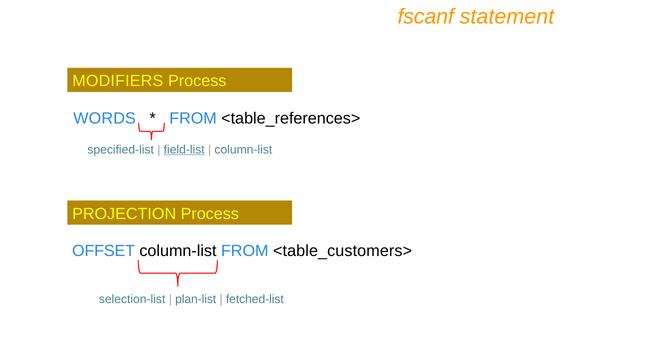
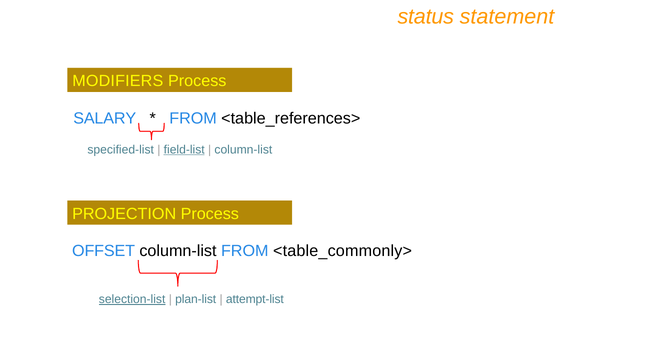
fscanf: fscanf -> status (426, 17)
WORDS: WORDS -> SALARY (105, 118)
<table_customers>: <table_customers> -> <table_commonly> (343, 251)
selection-list underline: none -> present (132, 300)
fetched-list: fetched-list -> attempt-list (255, 300)
